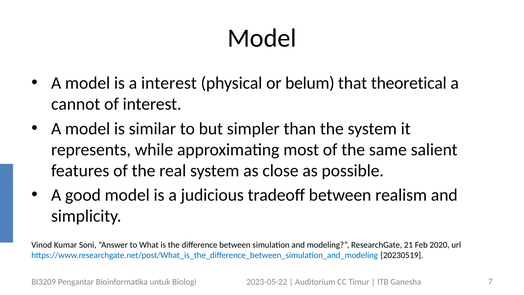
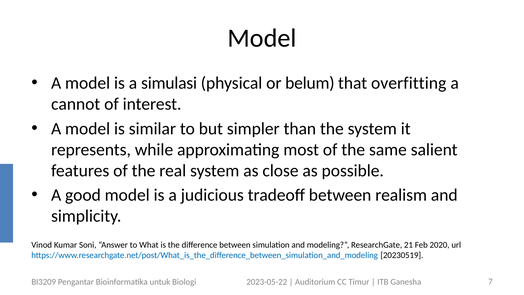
a interest: interest -> simulasi (169, 83)
theoretical: theoretical -> overfitting (409, 83)
